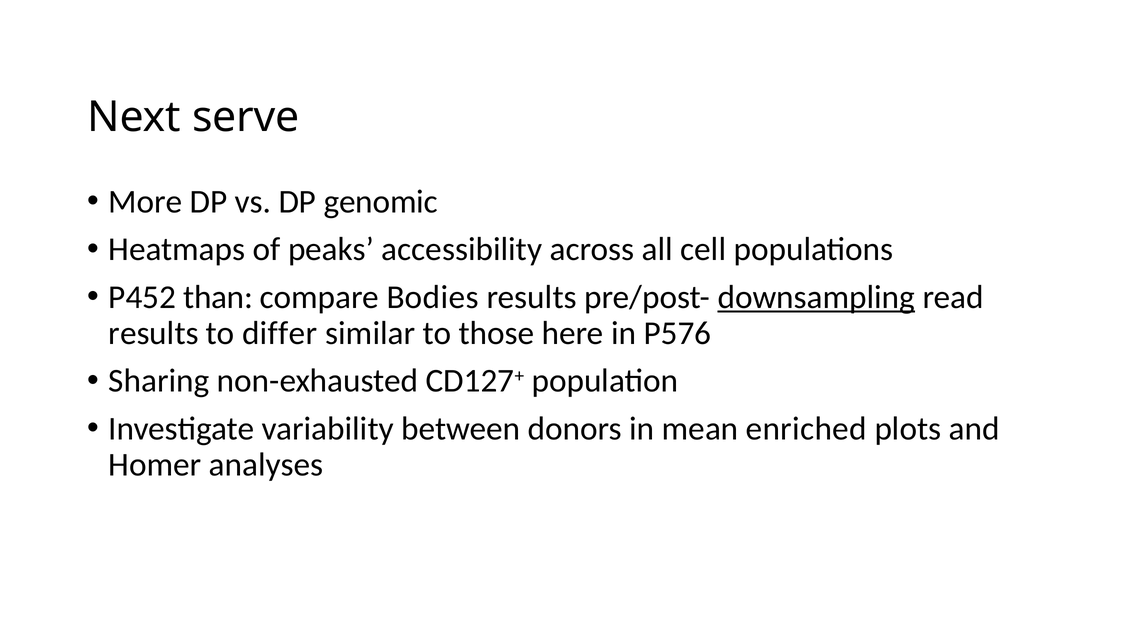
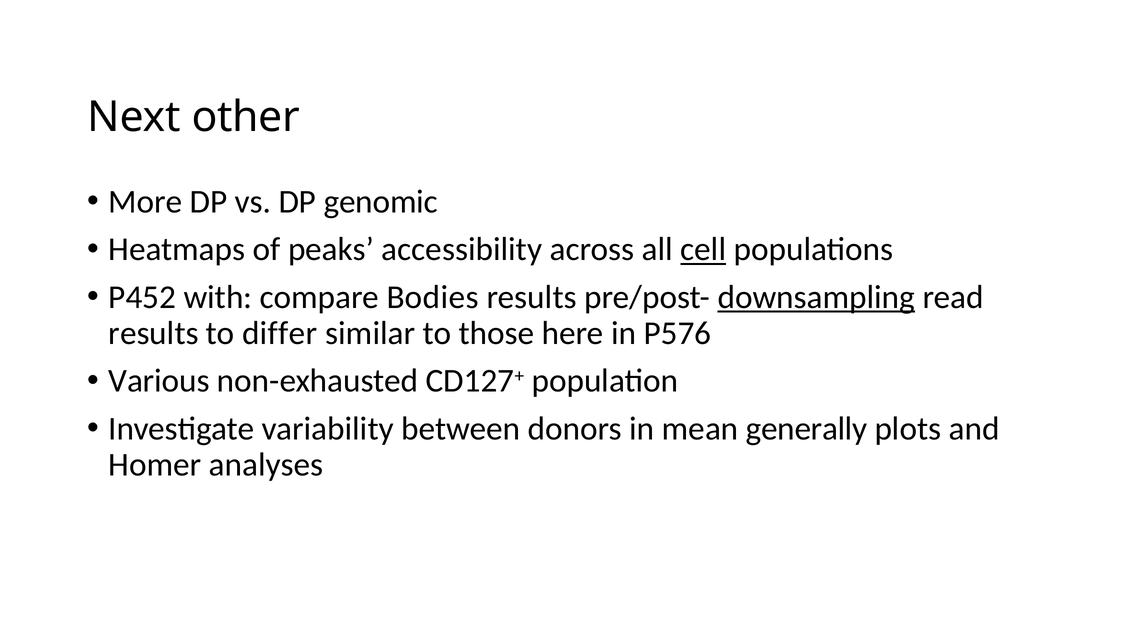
serve: serve -> other (246, 117)
cell underline: none -> present (703, 250)
than: than -> with (218, 297)
Sharing: Sharing -> Various (159, 381)
enriched: enriched -> generally (807, 429)
